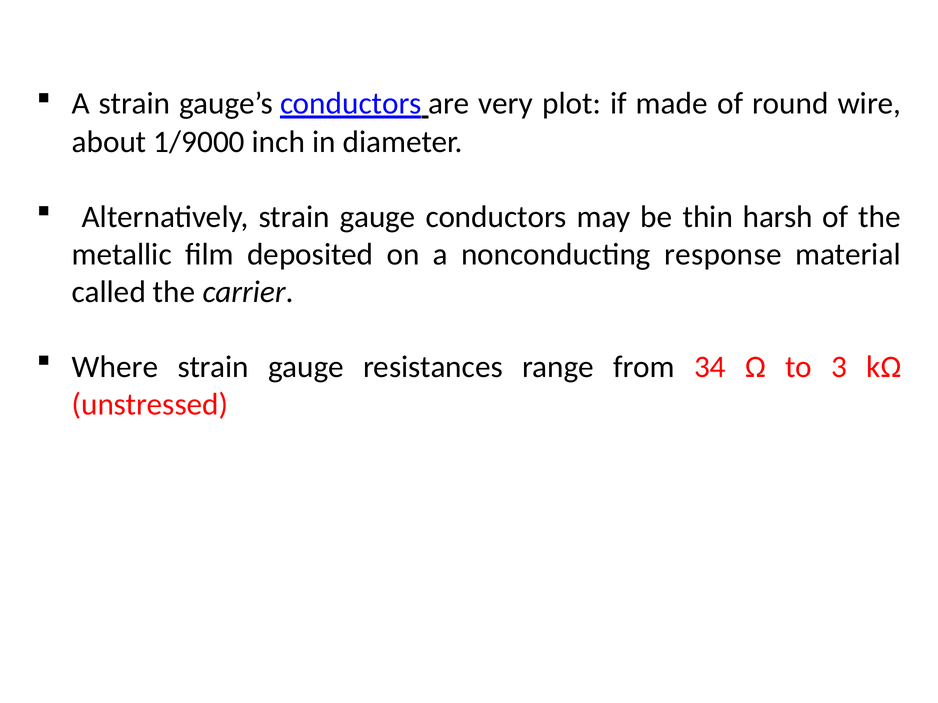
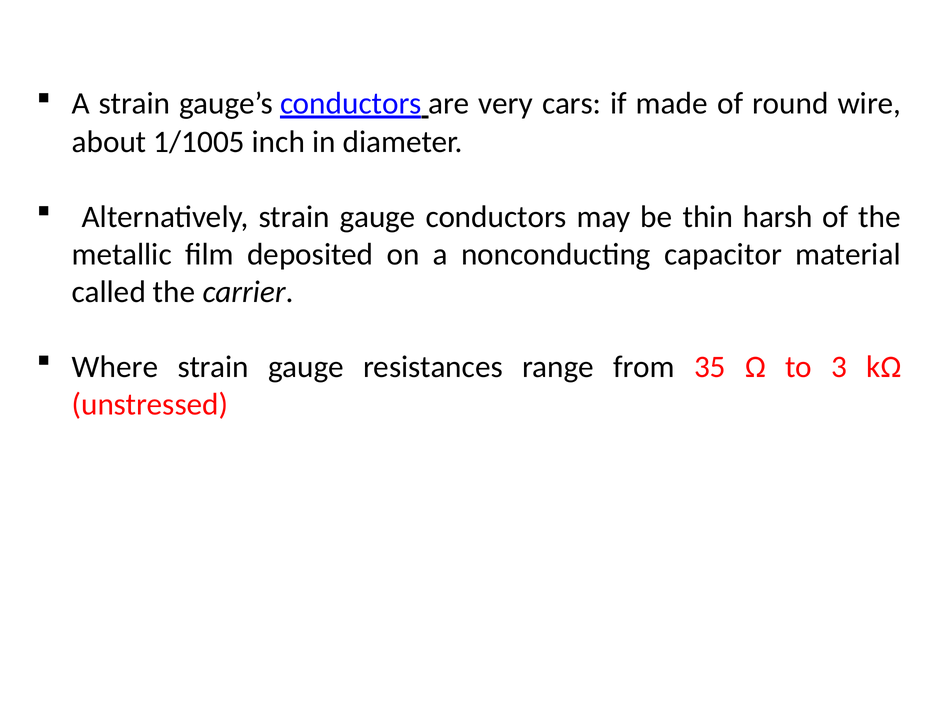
plot: plot -> cars (572, 104)
1/9000: 1/9000 -> 1/1005 (199, 142)
response: response -> capacitor (723, 254)
34: 34 -> 35 (710, 367)
